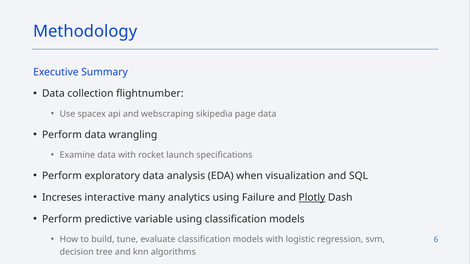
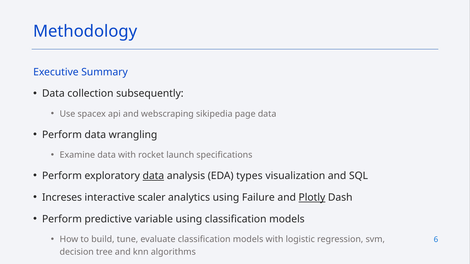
flightnumber: flightnumber -> subsequently (150, 94)
data underline: none -> present (153, 176)
when: when -> types (249, 176)
many: many -> scaler (152, 198)
